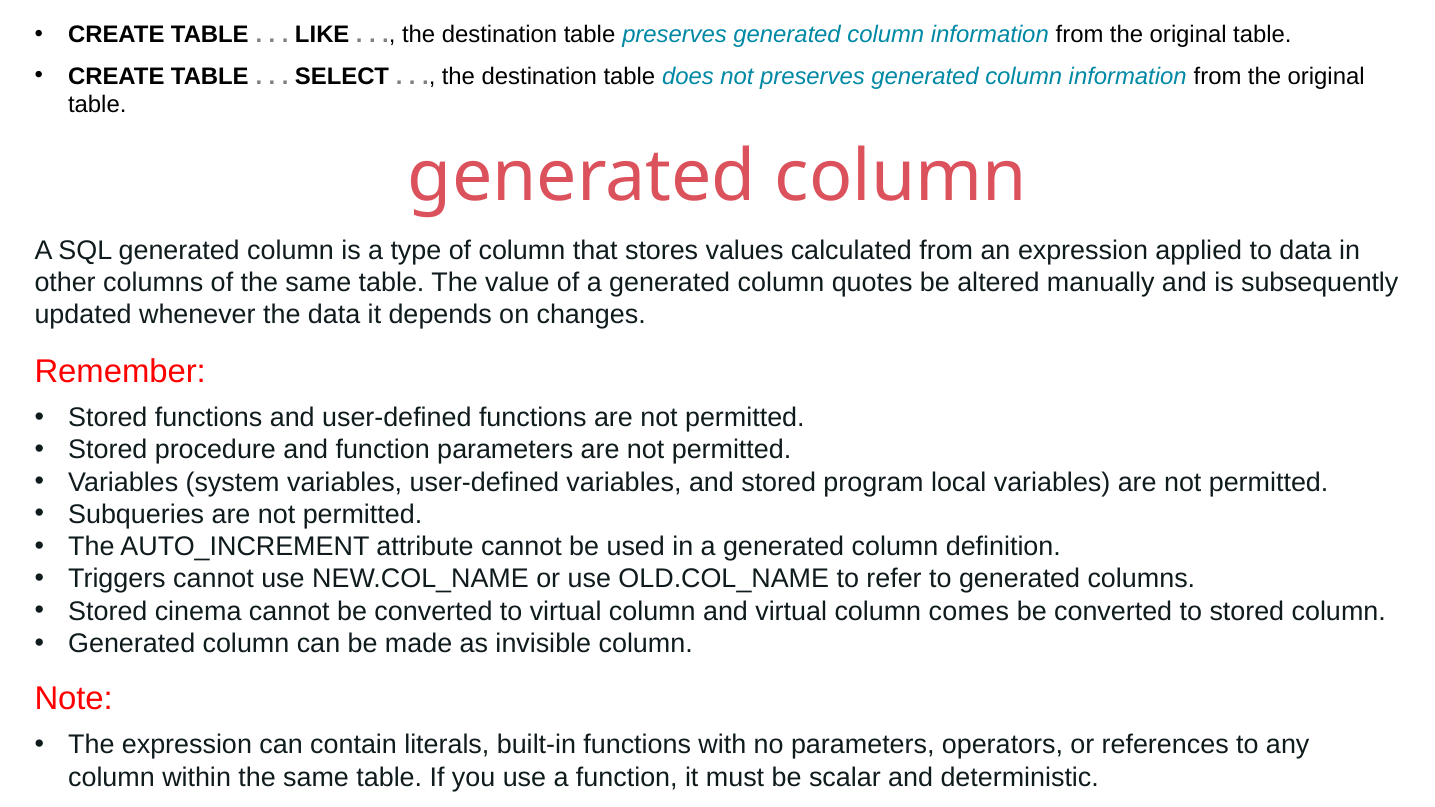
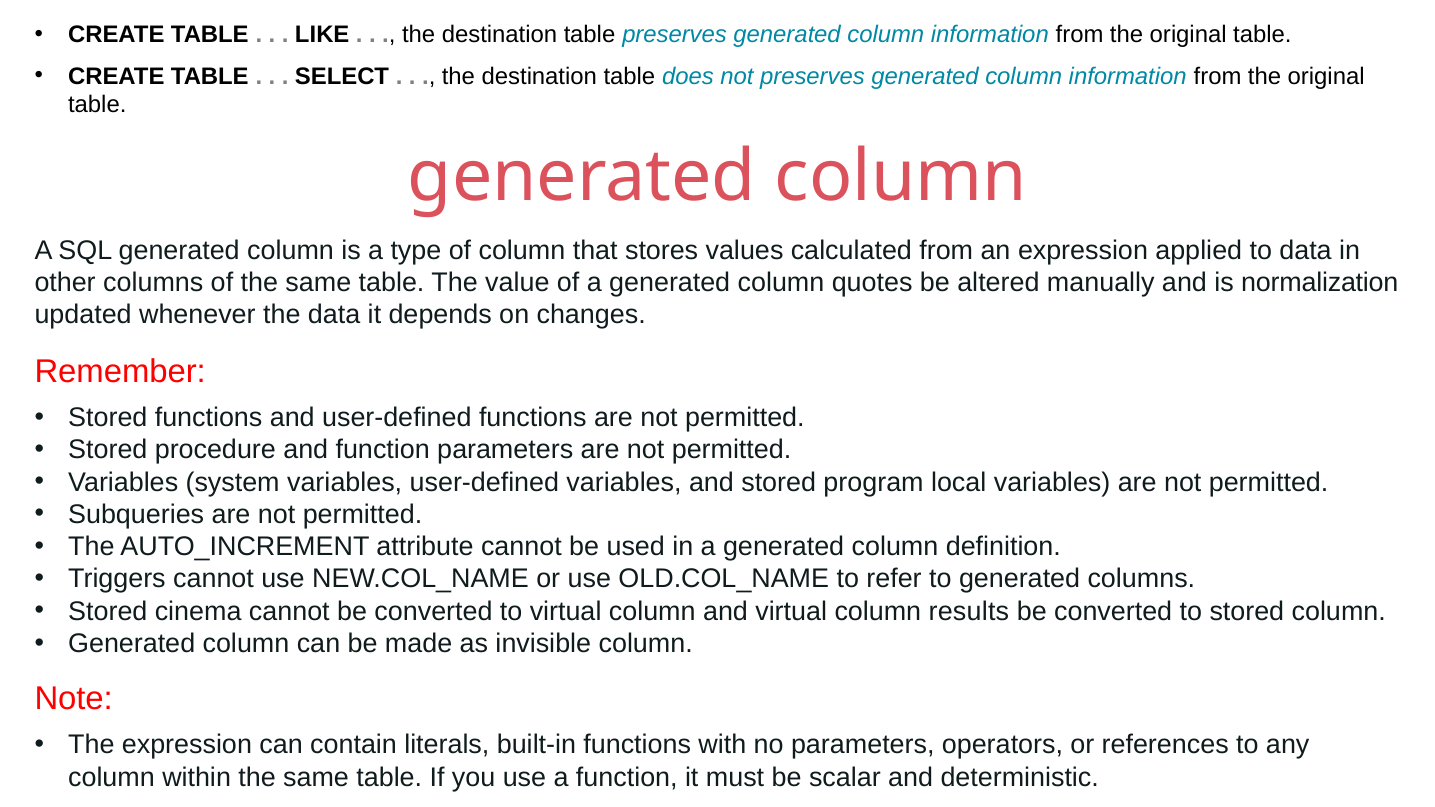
subsequently: subsequently -> normalization (1320, 283)
comes: comes -> results (969, 612)
